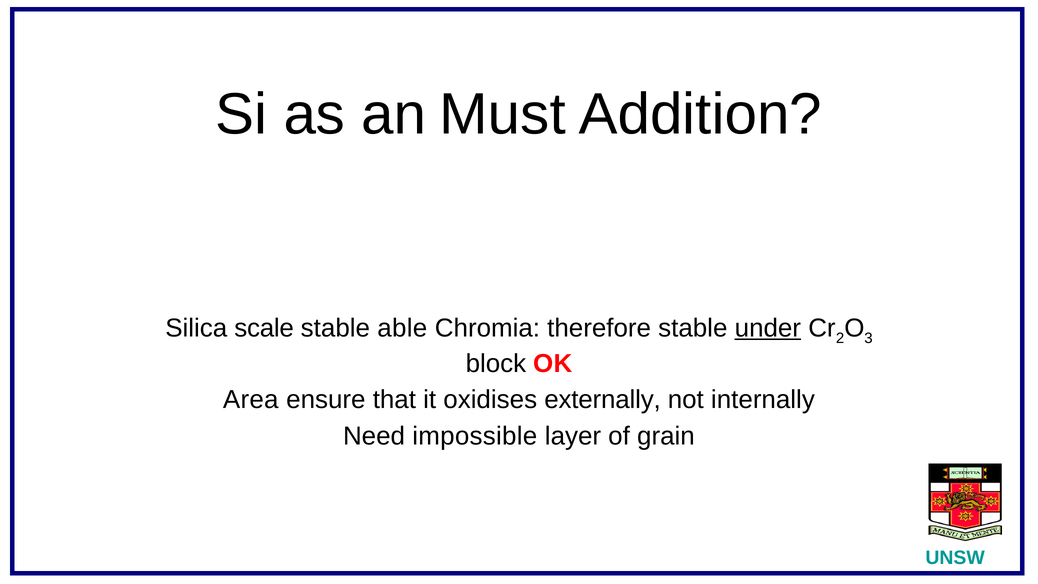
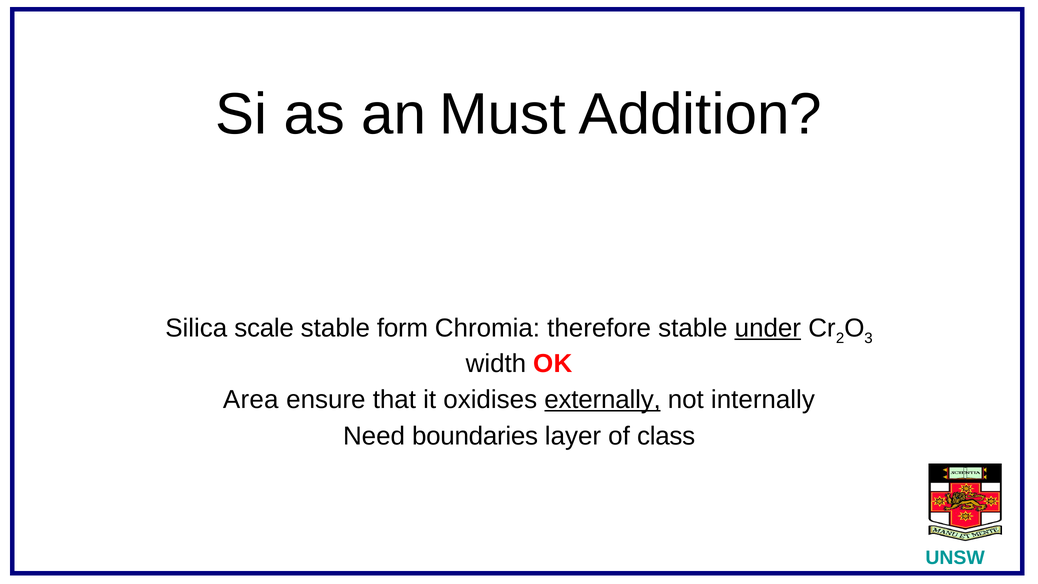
able: able -> form (403, 328)
block: block -> width (496, 363)
externally underline: none -> present (603, 400)
impossible: impossible -> boundaries (475, 436)
grain: grain -> class (666, 436)
